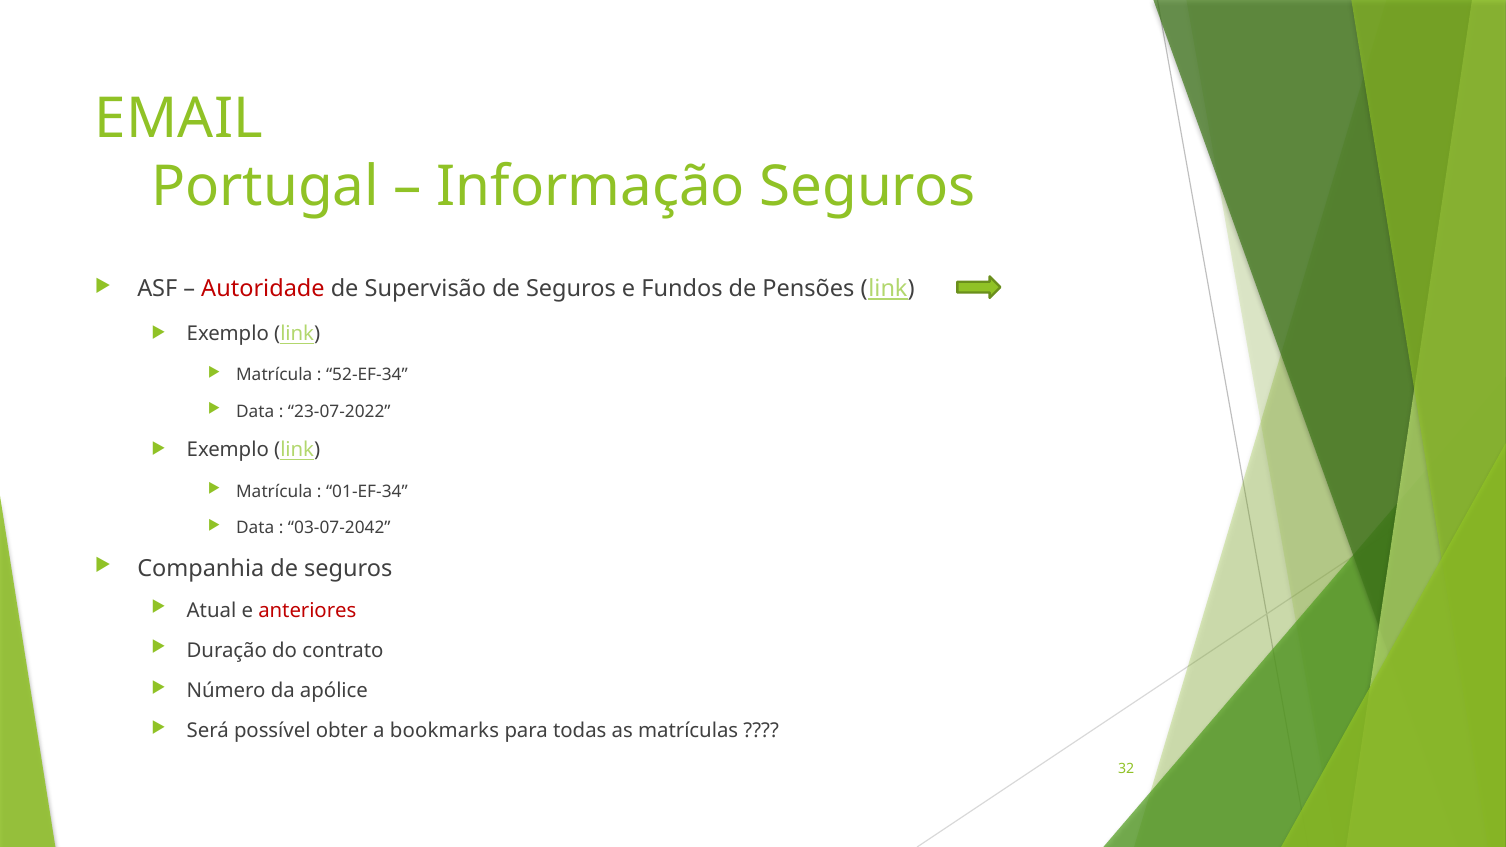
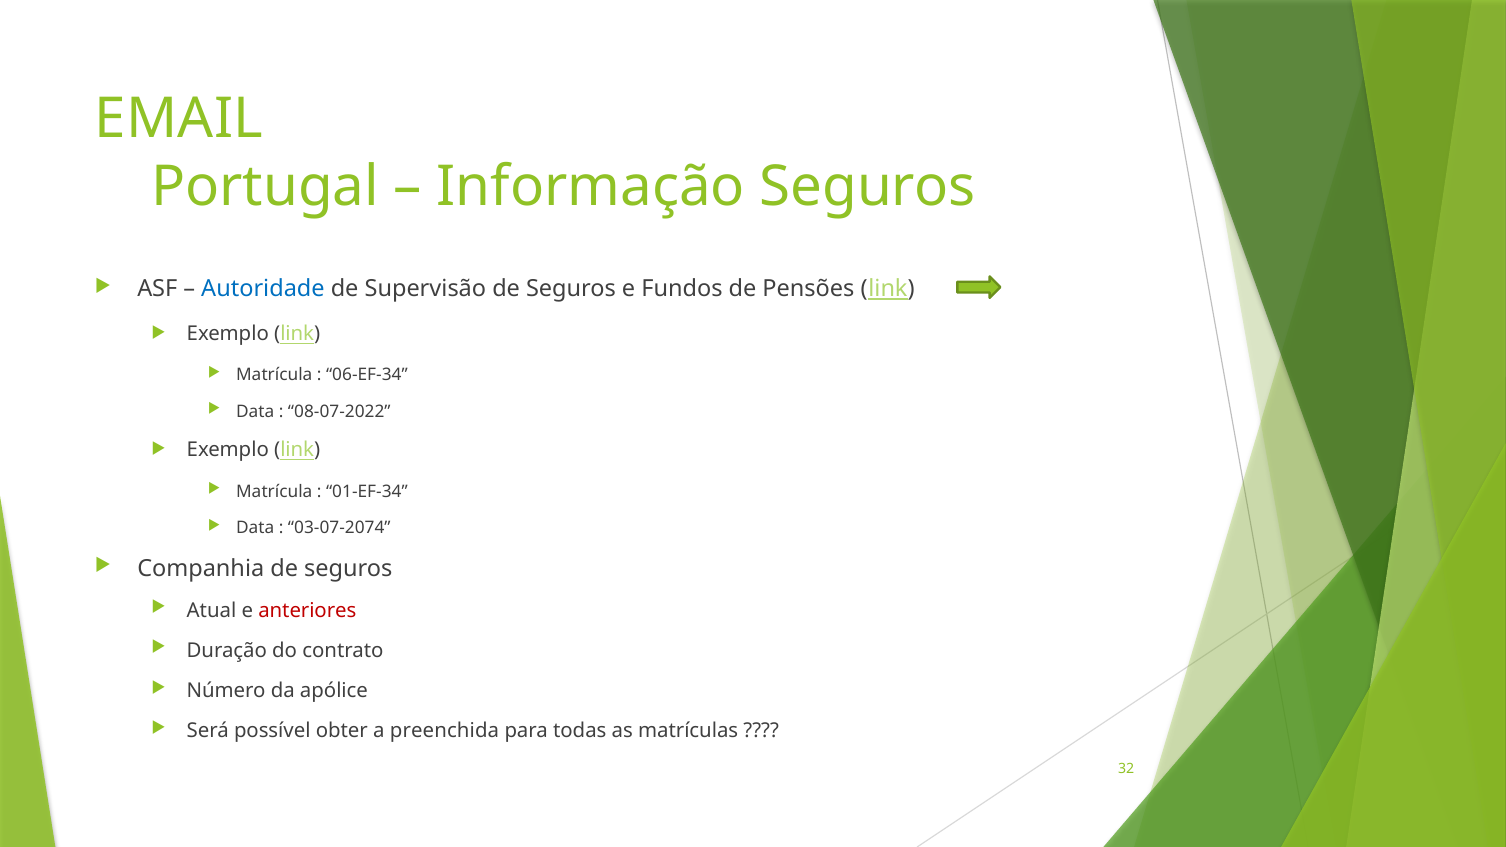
Autoridade colour: red -> blue (263, 288)
52-EF-34: 52-EF-34 -> 06-EF-34 (367, 375)
23-07-2022: 23-07-2022 -> 08-07-2022 (339, 412)
03-07-2042: 03-07-2042 -> 03-07-2074 (339, 528)
bookmarks: bookmarks -> preenchida (444, 731)
